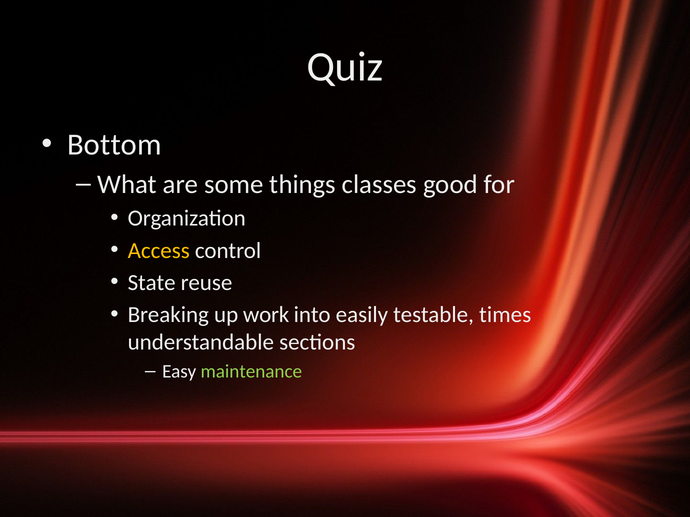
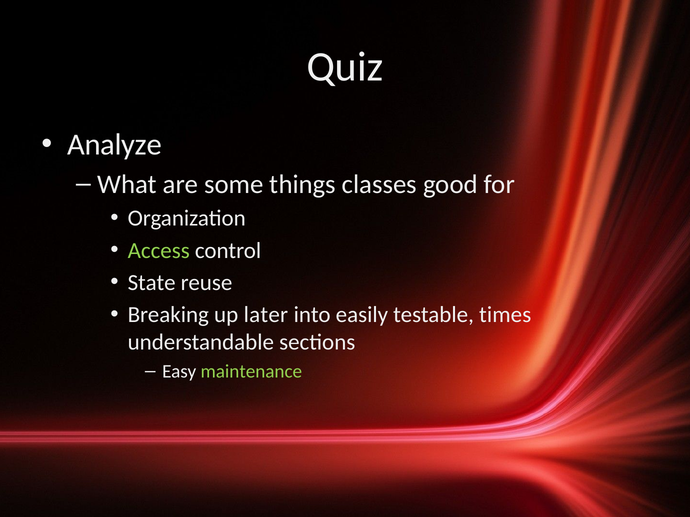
Bottom: Bottom -> Analyze (115, 145)
Access colour: yellow -> light green (159, 251)
work: work -> later (266, 315)
